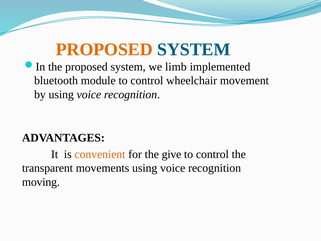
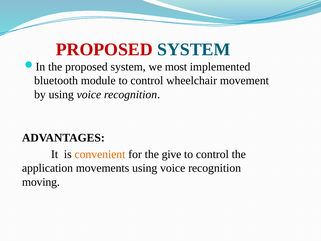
PROPOSED colour: orange -> red (104, 49)
limb: limb -> most (176, 67)
transparent: transparent -> application (47, 168)
